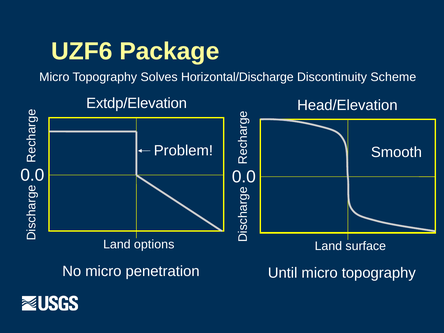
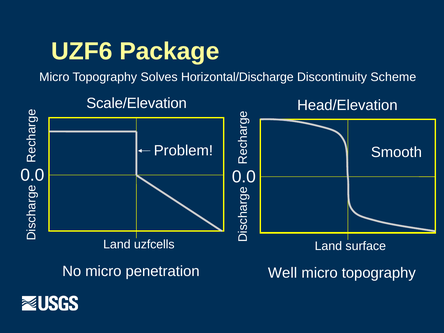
Extdp/Elevation: Extdp/Elevation -> Scale/Elevation (137, 103)
options: options -> uzfcells (154, 245)
Until: Until -> Well (283, 273)
